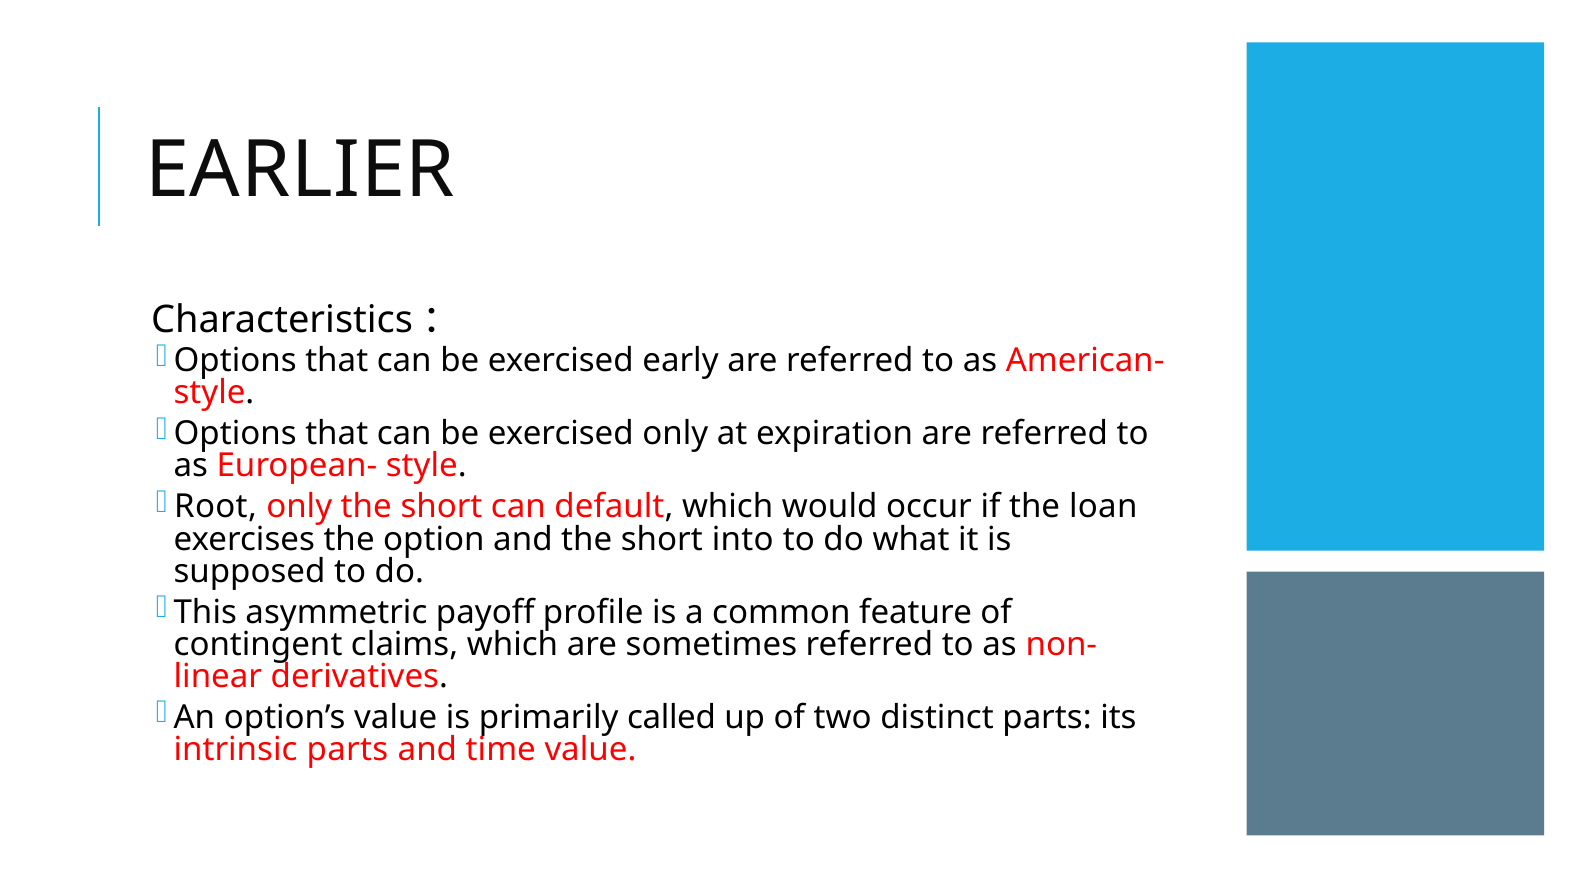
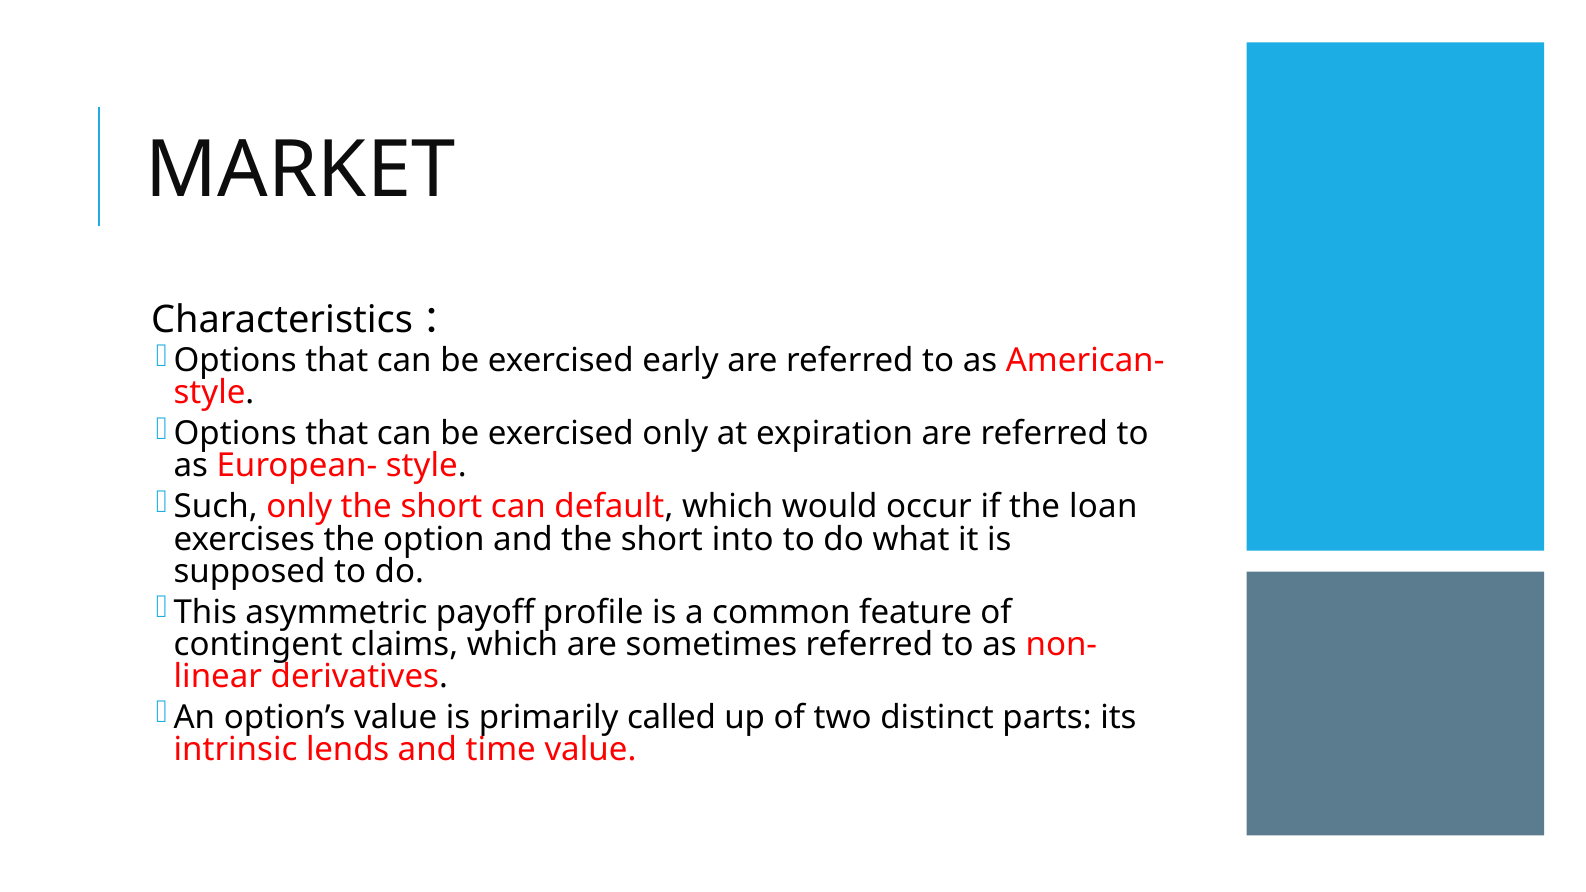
EARLIER: EARLIER -> MARKET (300, 170)
Root: Root -> Such (216, 507)
intrinsic parts: parts -> lends (348, 750)
